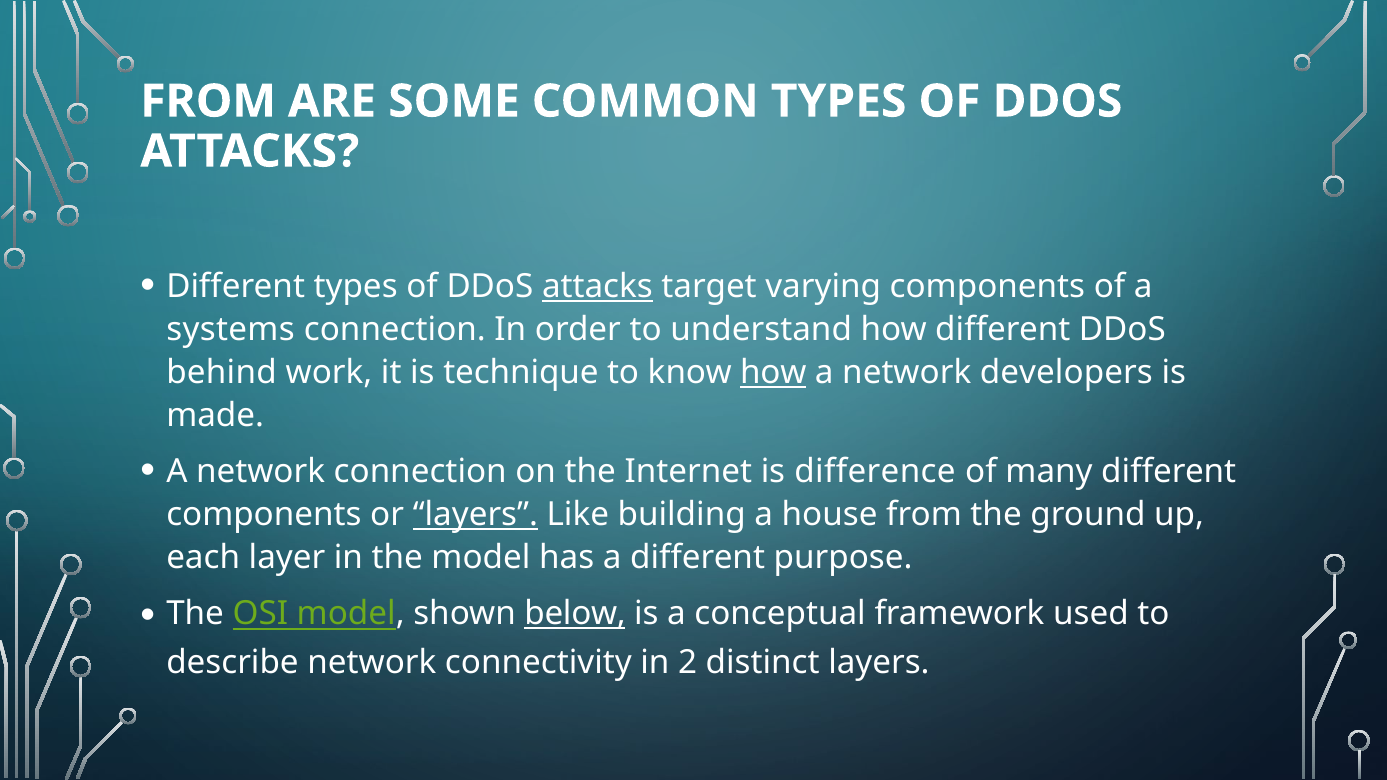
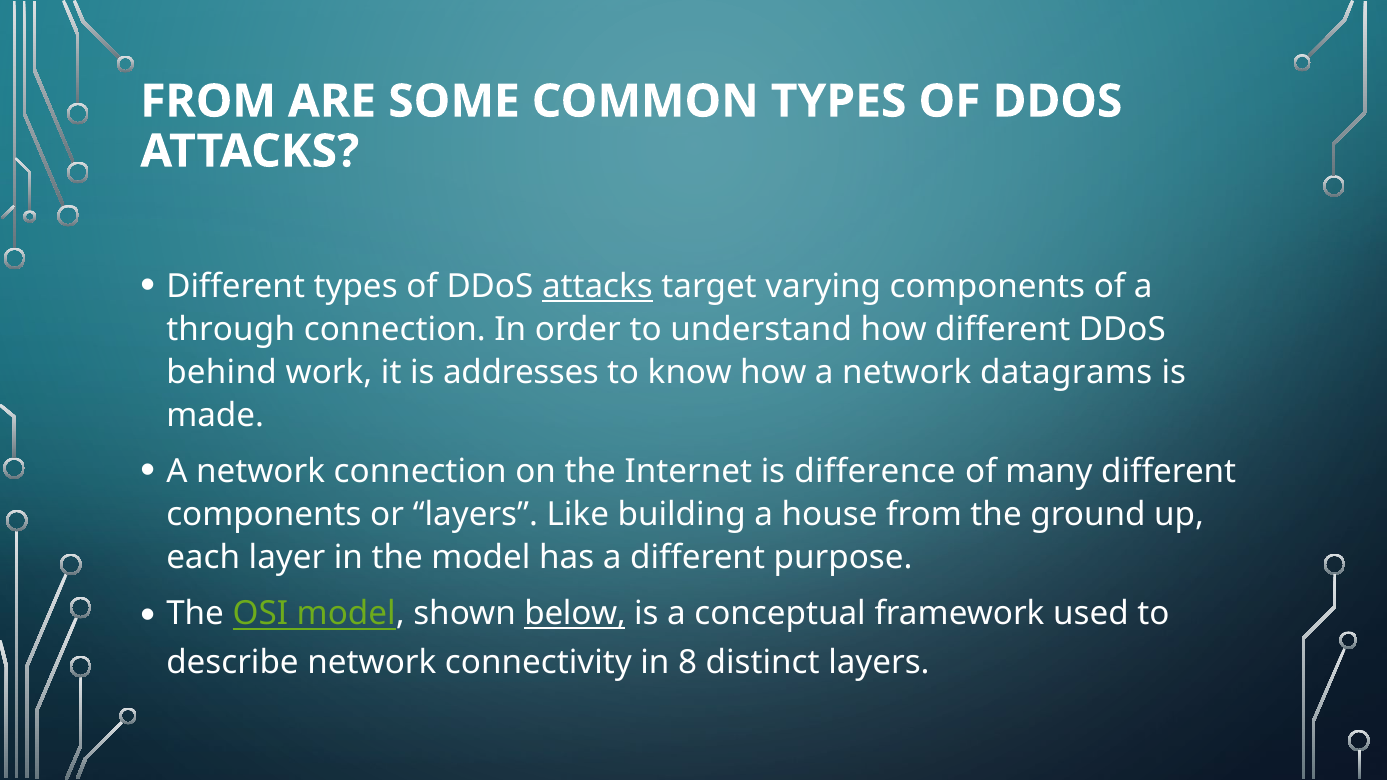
systems: systems -> through (231, 330)
technique: technique -> addresses (521, 373)
how underline: present -> none (773, 373)
developers: developers -> datagrams (1066, 373)
layers underline: present -> none (475, 515)
2: 2 -> 8 (688, 662)
